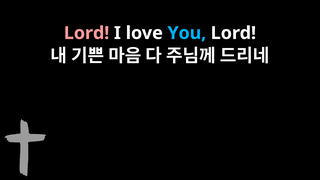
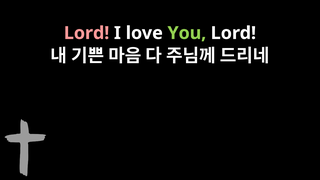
You colour: light blue -> light green (187, 33)
